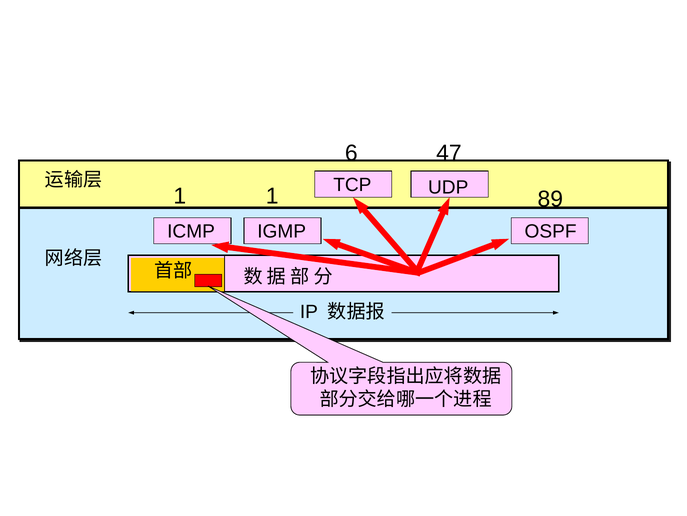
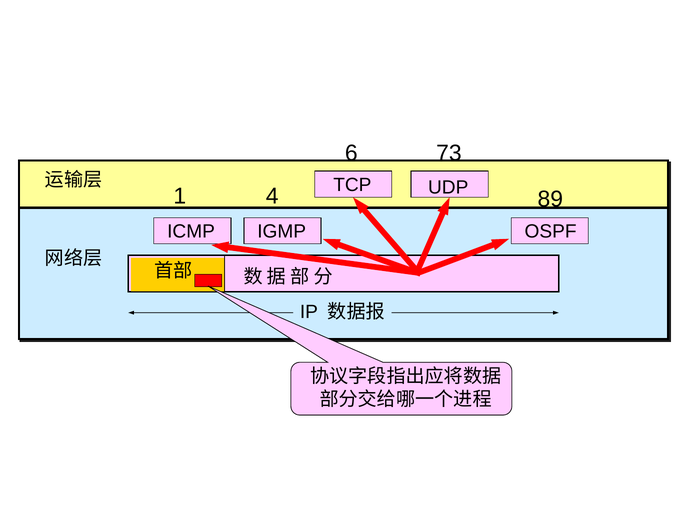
47: 47 -> 73 (449, 153)
1 1: 1 -> 4 (272, 196)
